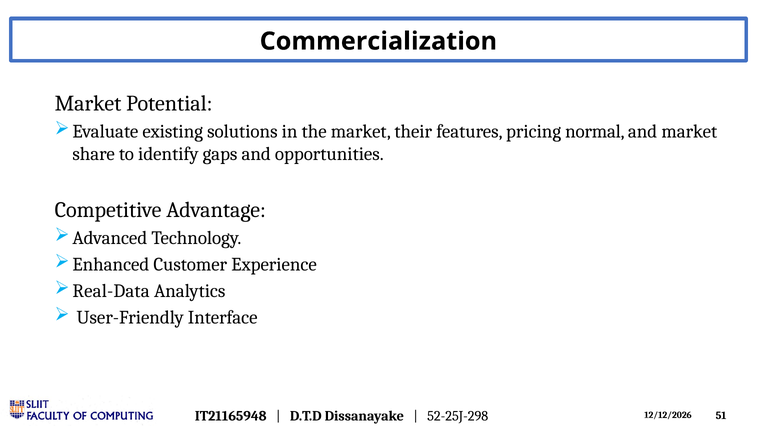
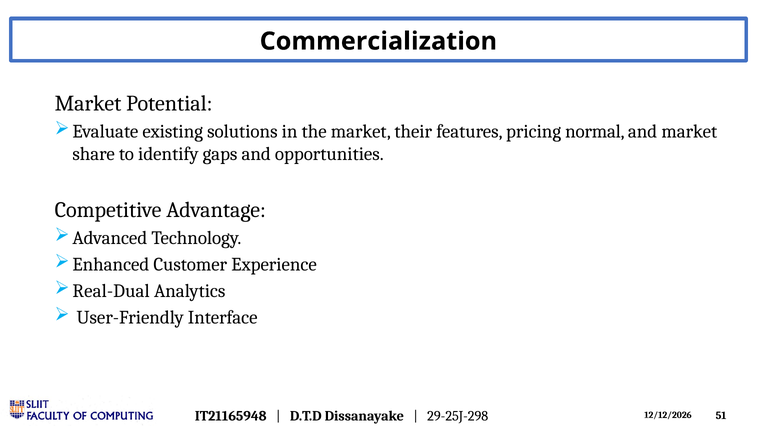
Real-Data: Real-Data -> Real-Dual (111, 291)
52-25J-298: 52-25J-298 -> 29-25J-298 (458, 416)
